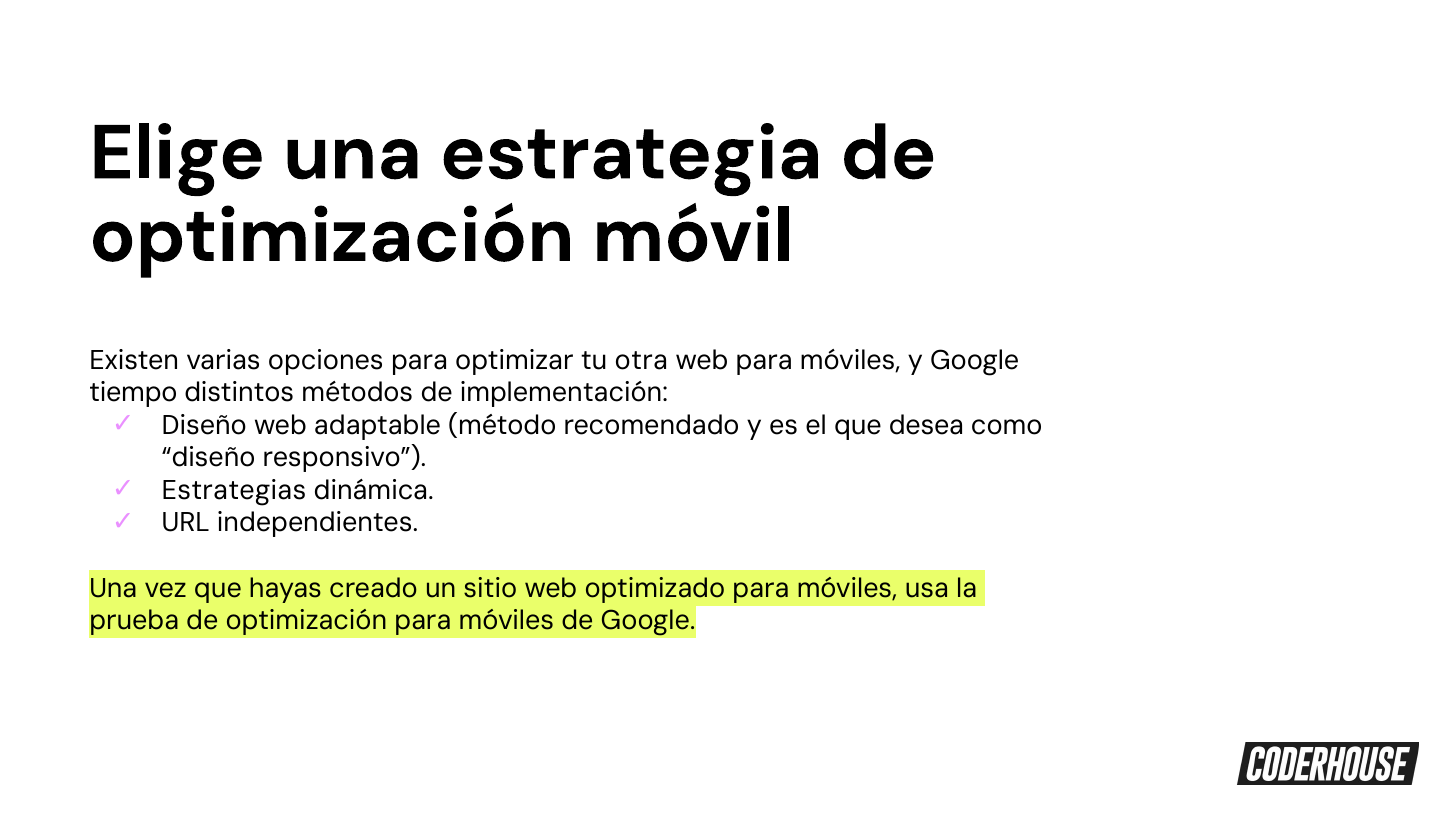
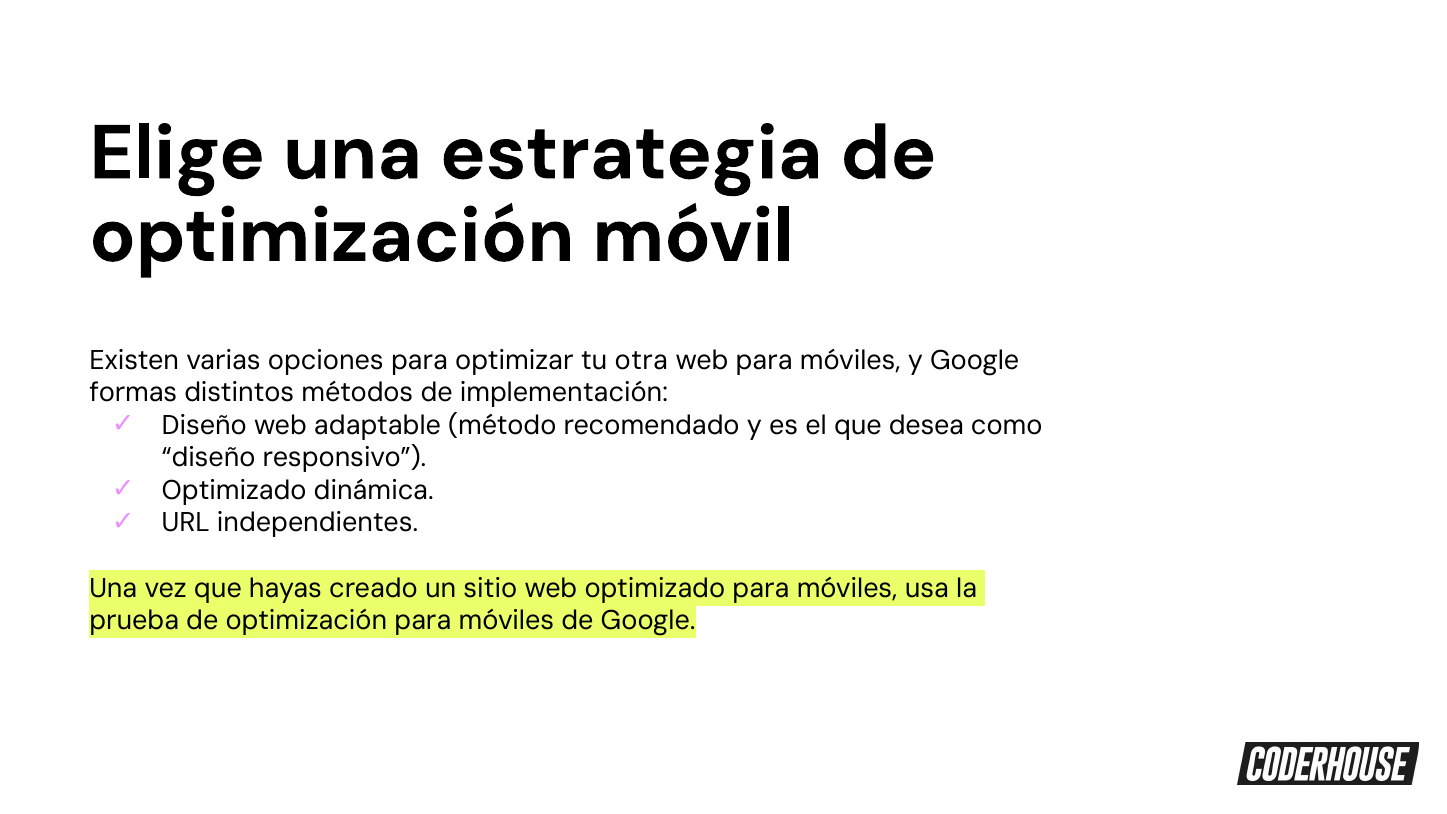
tiempo: tiempo -> formas (133, 393)
Estrategias: Estrategias -> Optimizado (234, 490)
